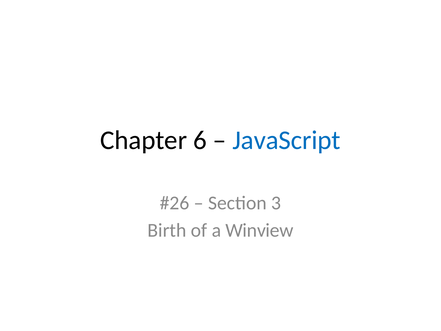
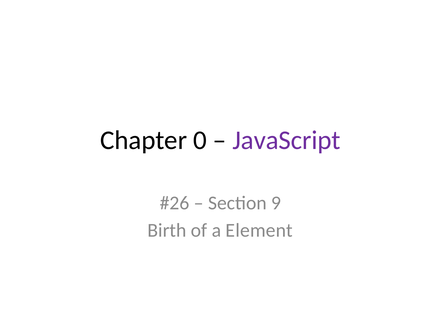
6: 6 -> 0 (200, 140)
JavaScript colour: blue -> purple (286, 140)
3: 3 -> 9 (276, 203)
Winview: Winview -> Element (259, 230)
